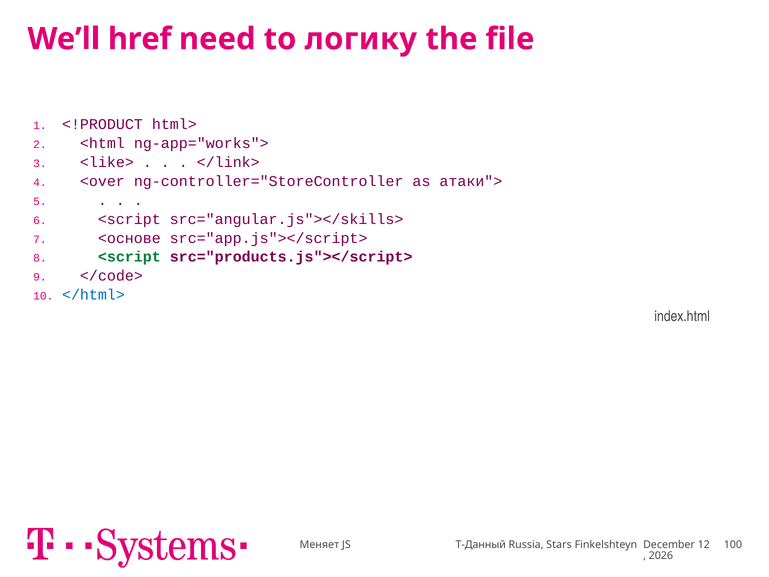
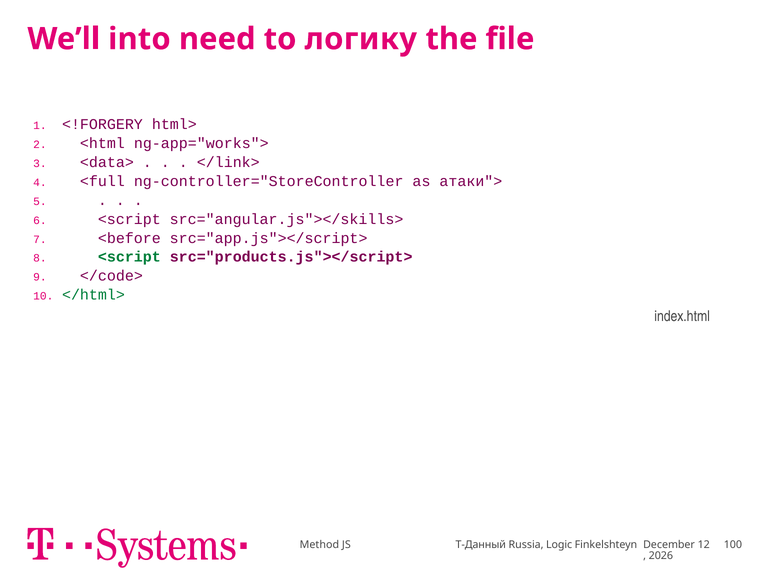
href: href -> into (139, 39)
<!PRODUCT: <!PRODUCT -> <!FORGERY (102, 124)
<like>: <like> -> <data> (107, 162)
<over: <over -> <full (102, 181)
<основе: <основе -> <before (129, 238)
</html> colour: blue -> green (93, 295)
Меняет: Меняет -> Method (319, 545)
Stars: Stars -> Logic (559, 545)
